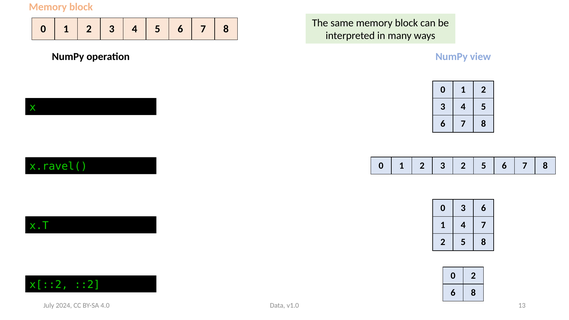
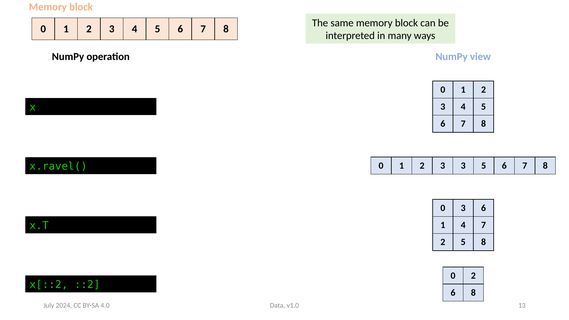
3 2: 2 -> 3 (463, 166)
